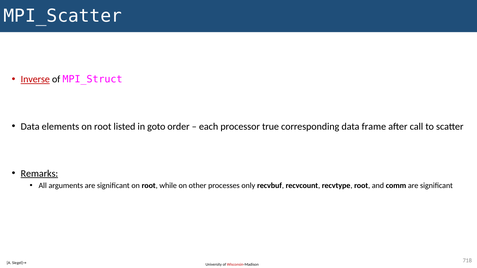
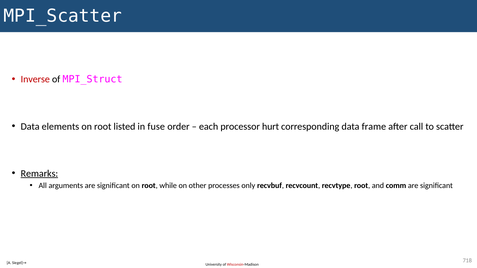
Inverse underline: present -> none (35, 79)
goto: goto -> fuse (156, 127)
true: true -> hurt (271, 127)
